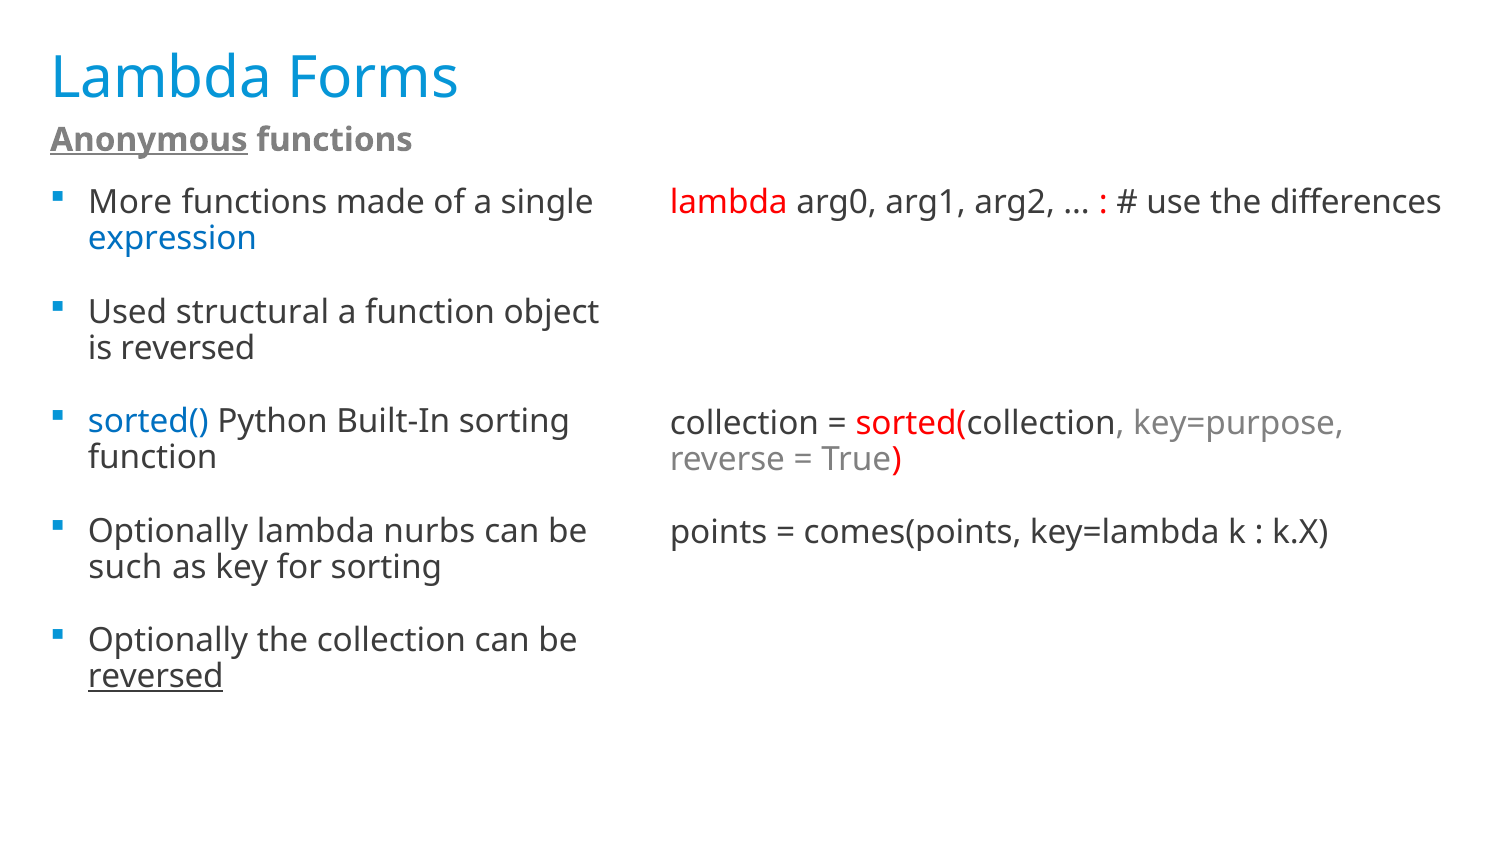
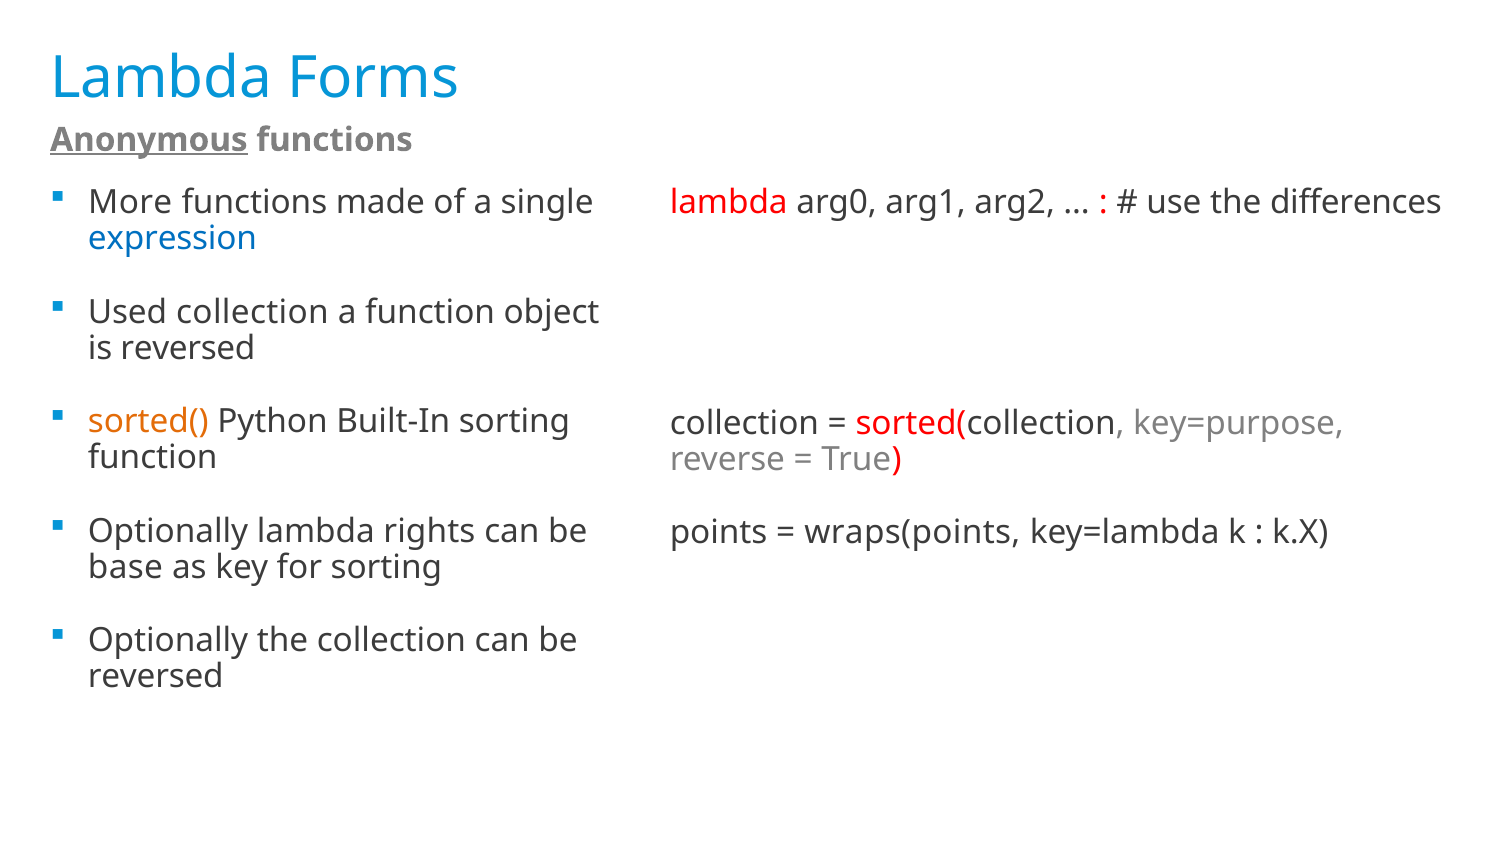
Used structural: structural -> collection (252, 312)
sorted( colour: blue -> orange (148, 422)
nurbs: nurbs -> rights (429, 531)
comes(points: comes(points -> wraps(points (912, 533)
such: such -> base (125, 567)
reversed underline: present -> none (156, 677)
